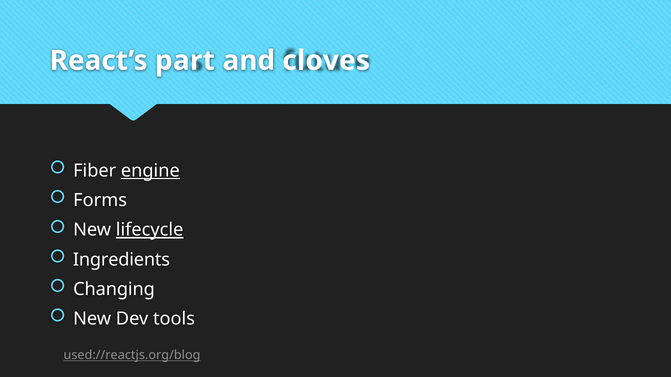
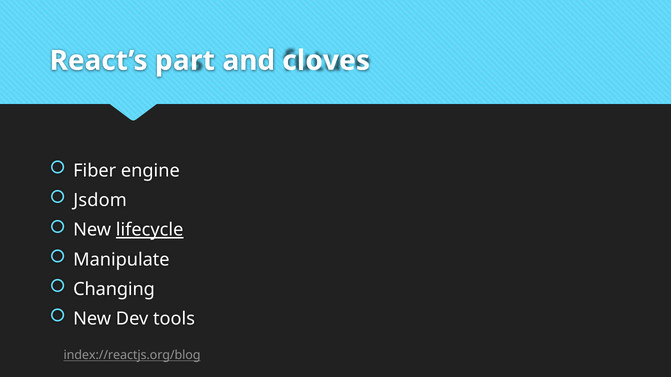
engine underline: present -> none (150, 171)
Forms: Forms -> Jsdom (100, 201)
Ingredients: Ingredients -> Manipulate (121, 260)
used://reactjs.org/blog: used://reactjs.org/blog -> index://reactjs.org/blog (132, 356)
